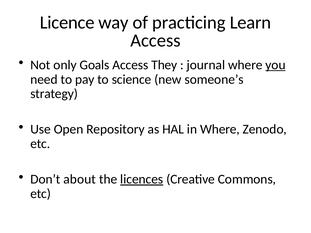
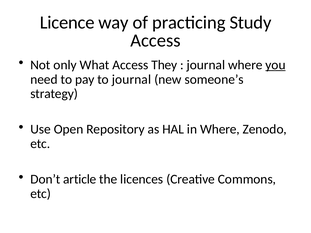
Learn: Learn -> Study (250, 23)
Goals: Goals -> What (95, 65)
to science: science -> journal (131, 79)
about: about -> article (80, 179)
licences underline: present -> none (142, 179)
